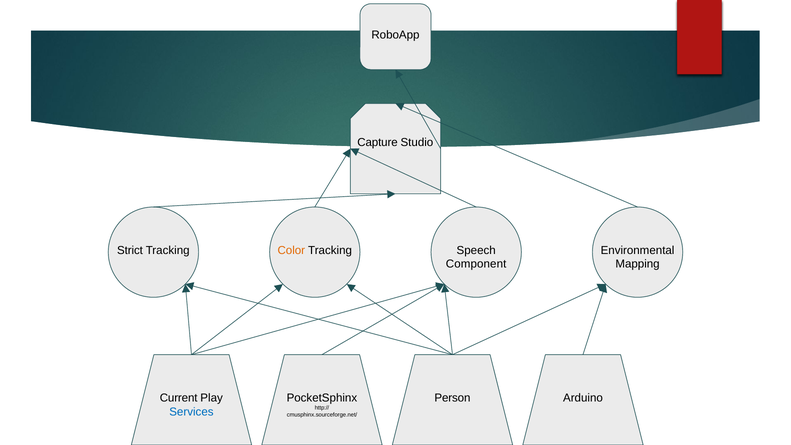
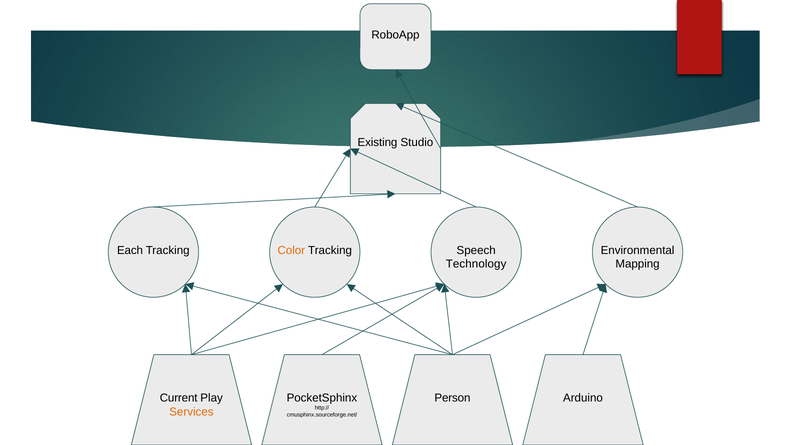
Capture: Capture -> Existing (377, 143)
Strict: Strict -> Each (130, 250)
Component: Component -> Technology (476, 264)
Services colour: blue -> orange (191, 412)
